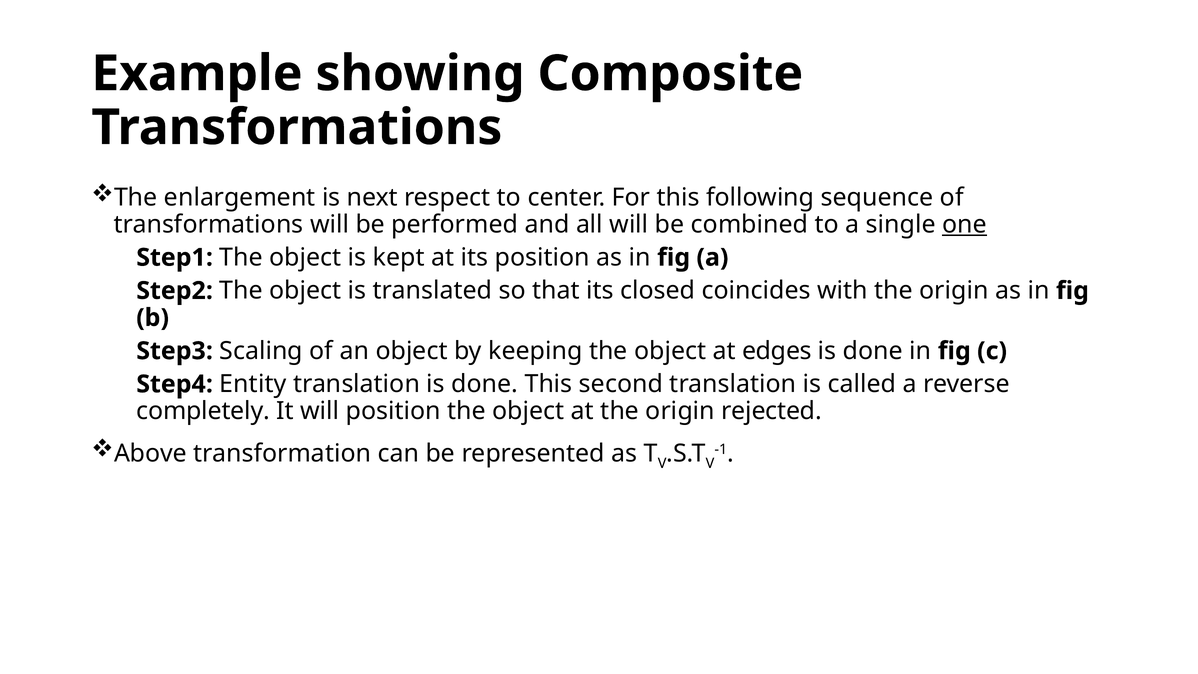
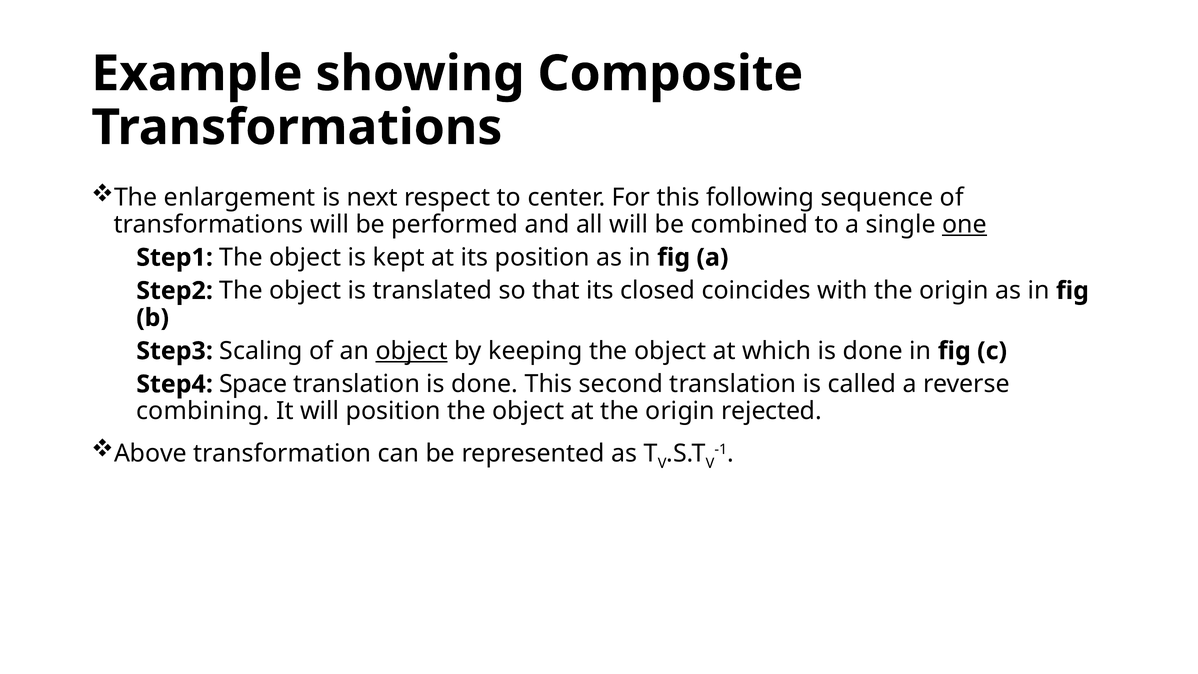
object underline: none -> present (412, 351)
edges: edges -> which (777, 351)
Entity: Entity -> Space (253, 384)
completely: completely -> combining (203, 411)
